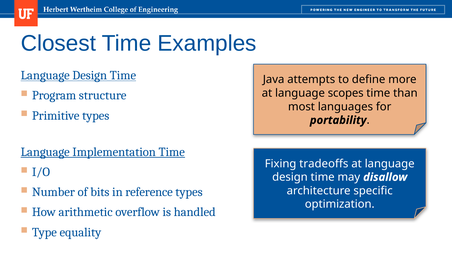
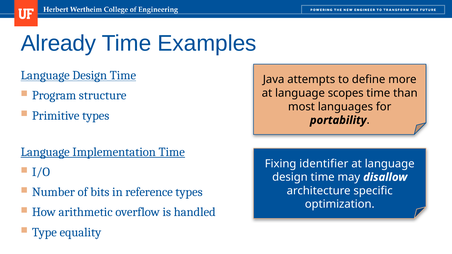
Closest: Closest -> Already (58, 43)
tradeoffs: tradeoffs -> identifier (324, 164)
